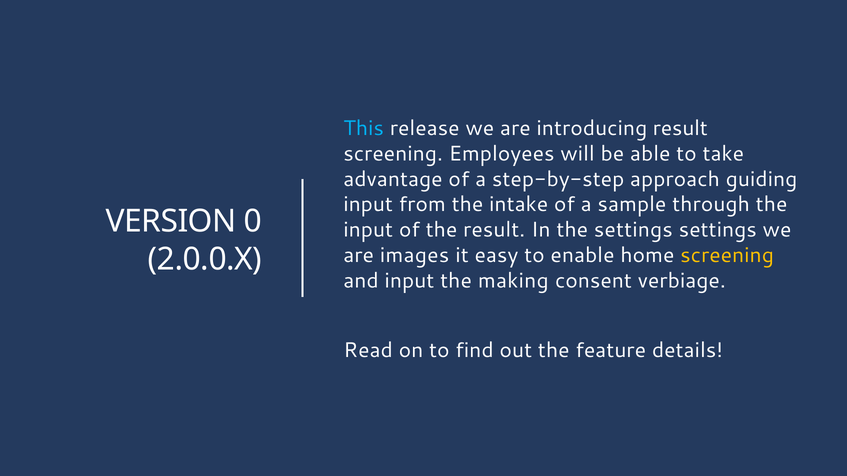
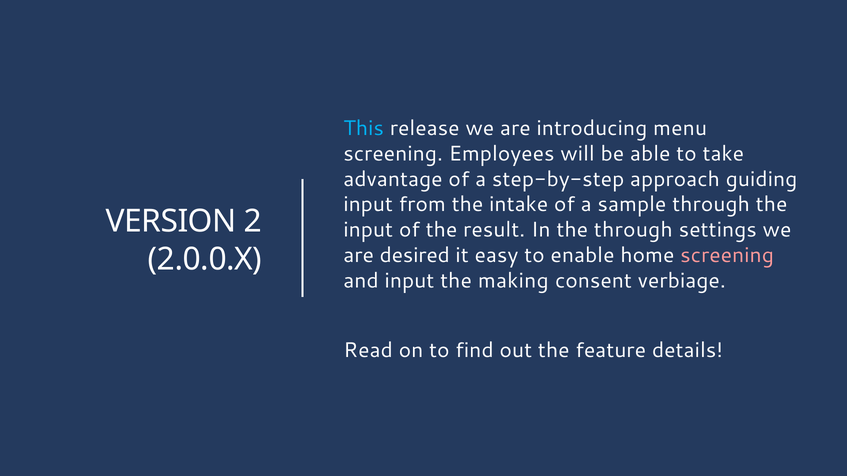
introducing result: result -> menu (680, 128)
0: 0 -> 2 (253, 221)
the settings: settings -> through (633, 230)
images: images -> desired (415, 255)
screening colour: yellow -> pink (727, 255)
